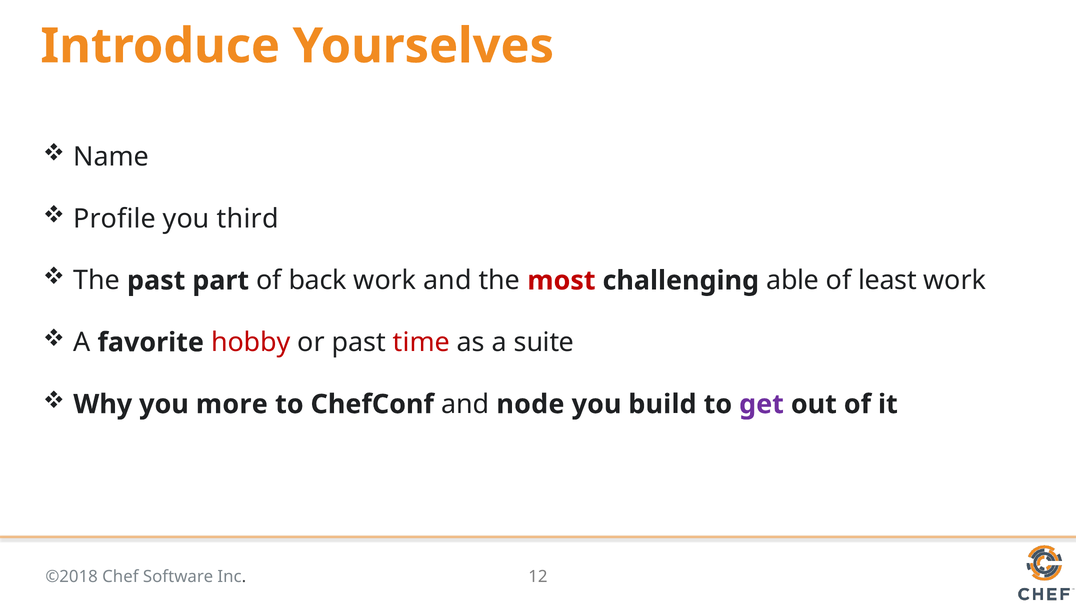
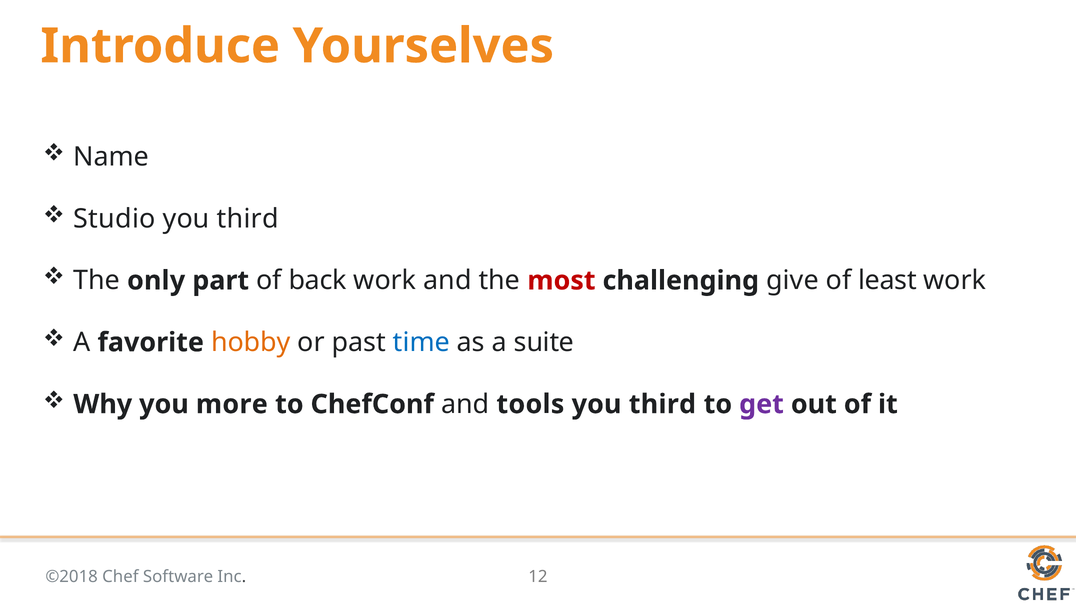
Profile: Profile -> Studio (114, 219)
The past: past -> only (156, 281)
able: able -> give (793, 281)
hobby colour: red -> orange (251, 343)
time colour: red -> blue (421, 343)
node: node -> tools (530, 404)
build: build -> third (662, 404)
